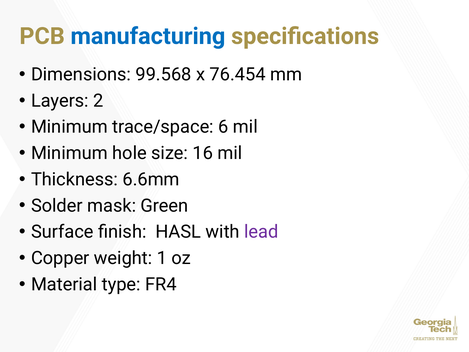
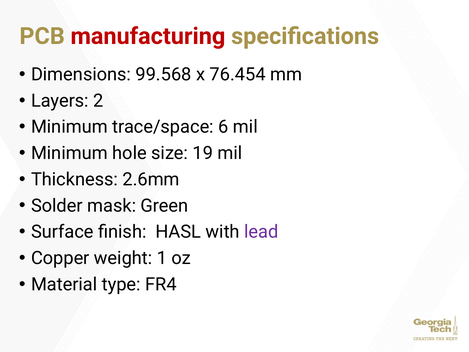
manufacturing colour: blue -> red (148, 36)
16: 16 -> 19 (203, 153)
6.6mm: 6.6mm -> 2.6mm (151, 179)
